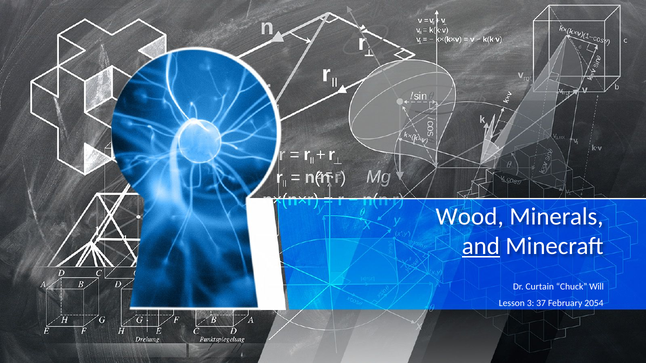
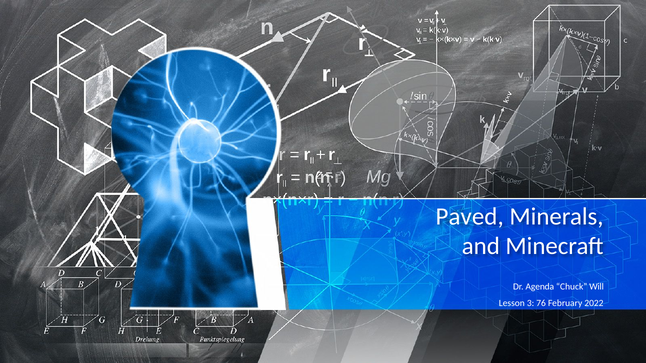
Wood: Wood -> Paved (470, 217)
and underline: present -> none (481, 246)
Curtain: Curtain -> Agenda (540, 287)
37: 37 -> 76 (541, 303)
2054: 2054 -> 2022 (594, 303)
